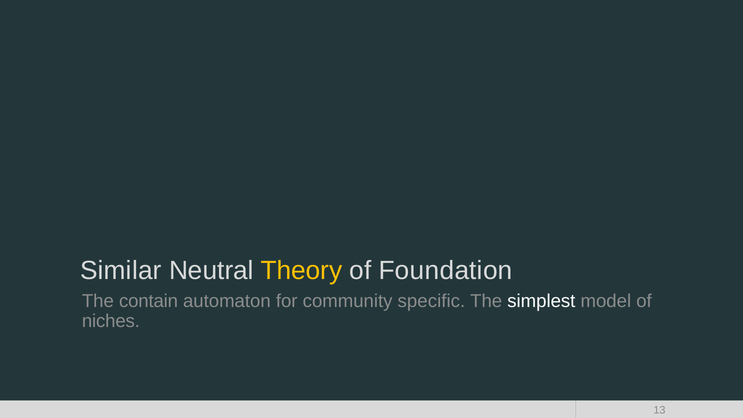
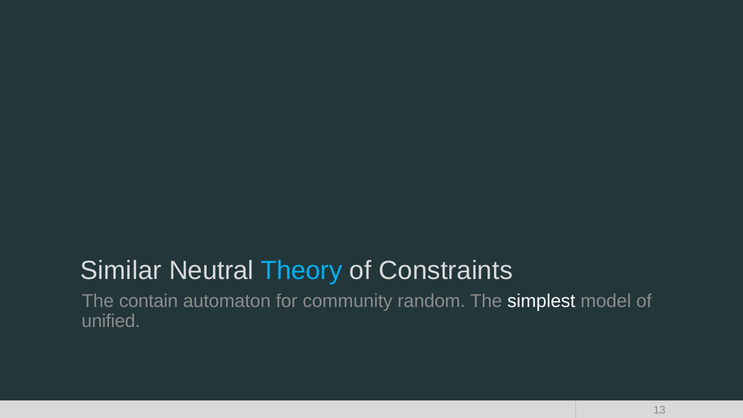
Theory colour: yellow -> light blue (301, 271)
Foundation: Foundation -> Constraints (446, 271)
specific: specific -> random (431, 301)
niches: niches -> unified (111, 321)
